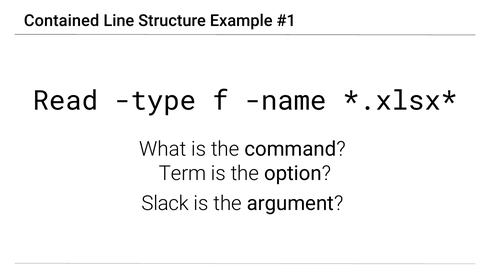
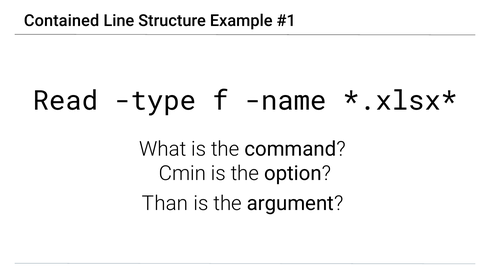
Term: Term -> Cmin (182, 173)
Slack: Slack -> Than (165, 203)
